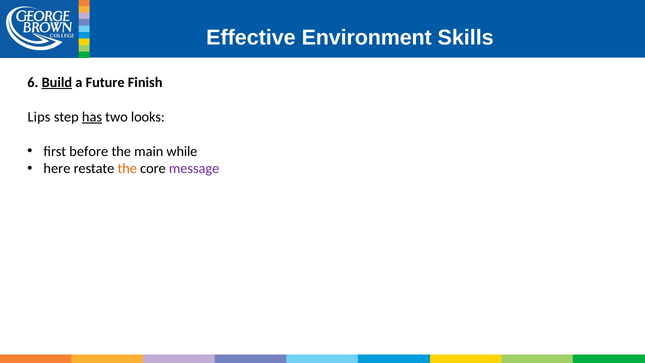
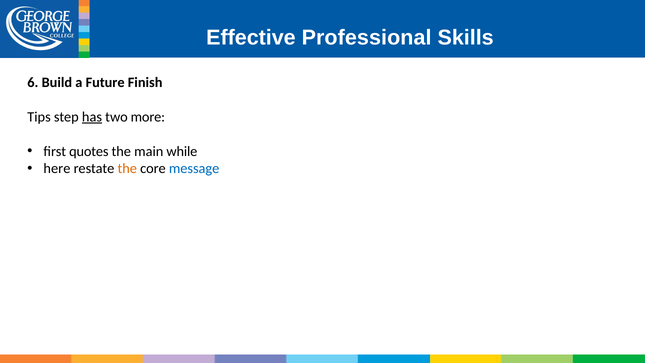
Environment: Environment -> Professional (367, 37)
Build underline: present -> none (57, 82)
Lips: Lips -> Tips (39, 117)
looks: looks -> more (148, 117)
before: before -> quotes (89, 151)
message colour: purple -> blue (194, 168)
